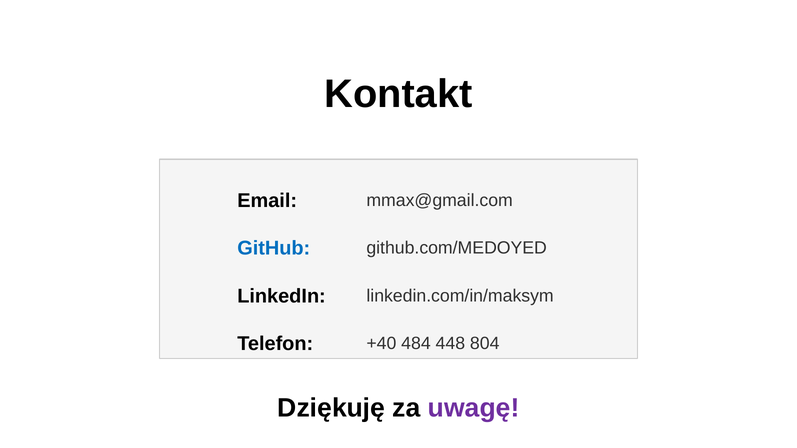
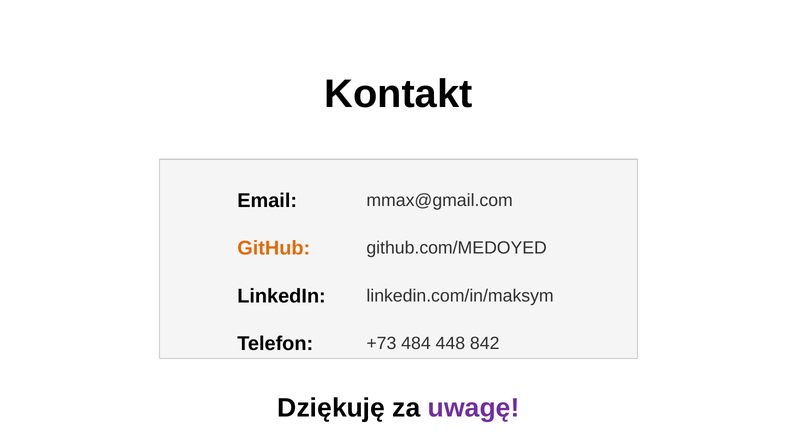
GitHub colour: blue -> orange (274, 248)
+40: +40 -> +73 (381, 344)
804: 804 -> 842 (485, 344)
